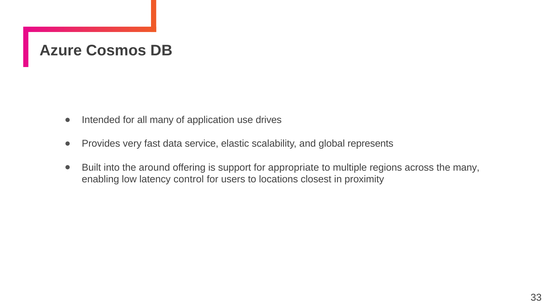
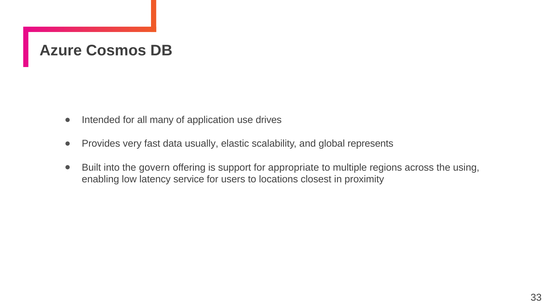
service: service -> usually (202, 144)
around: around -> govern (154, 168)
the many: many -> using (466, 168)
control: control -> service (189, 180)
